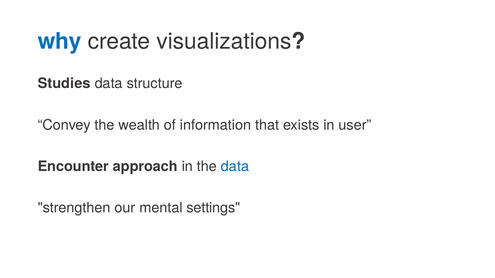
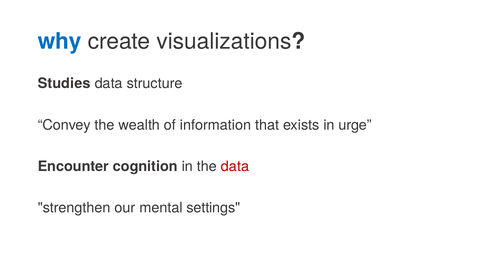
user: user -> urge (355, 125)
approach: approach -> cognition (145, 167)
data colour: blue -> red (235, 167)
